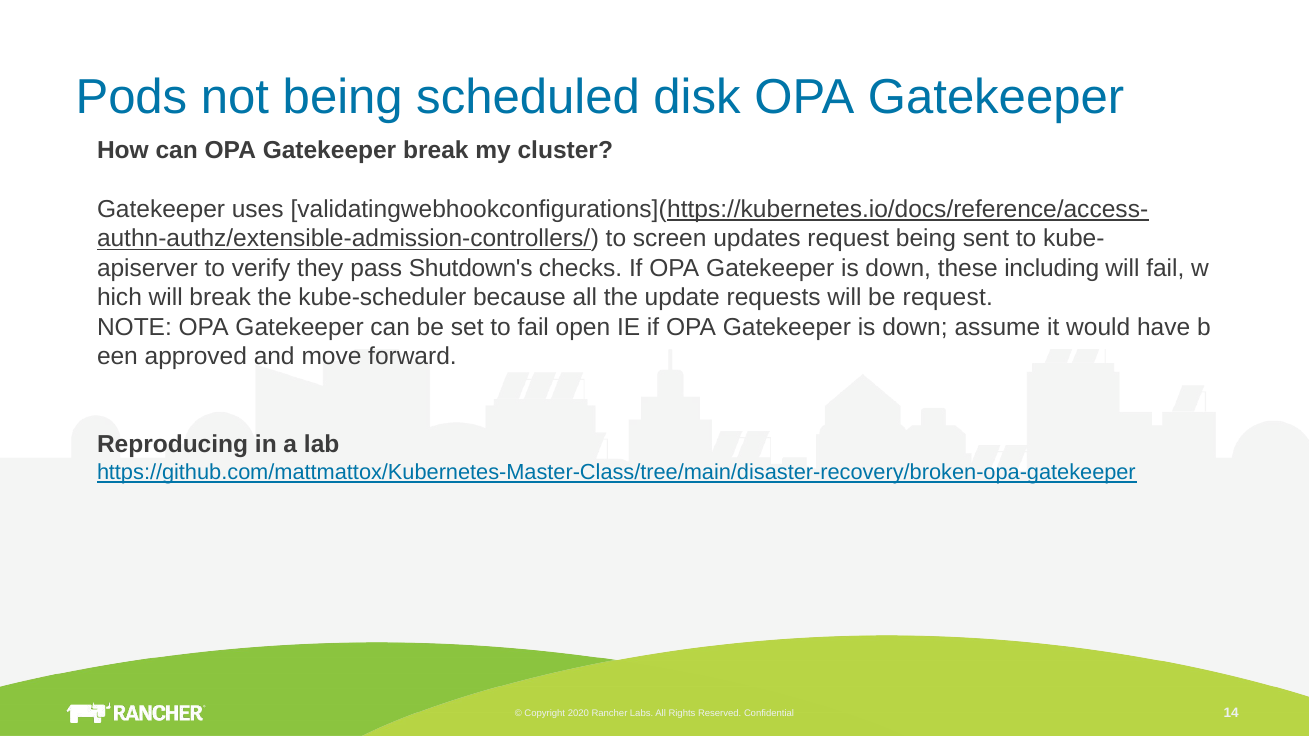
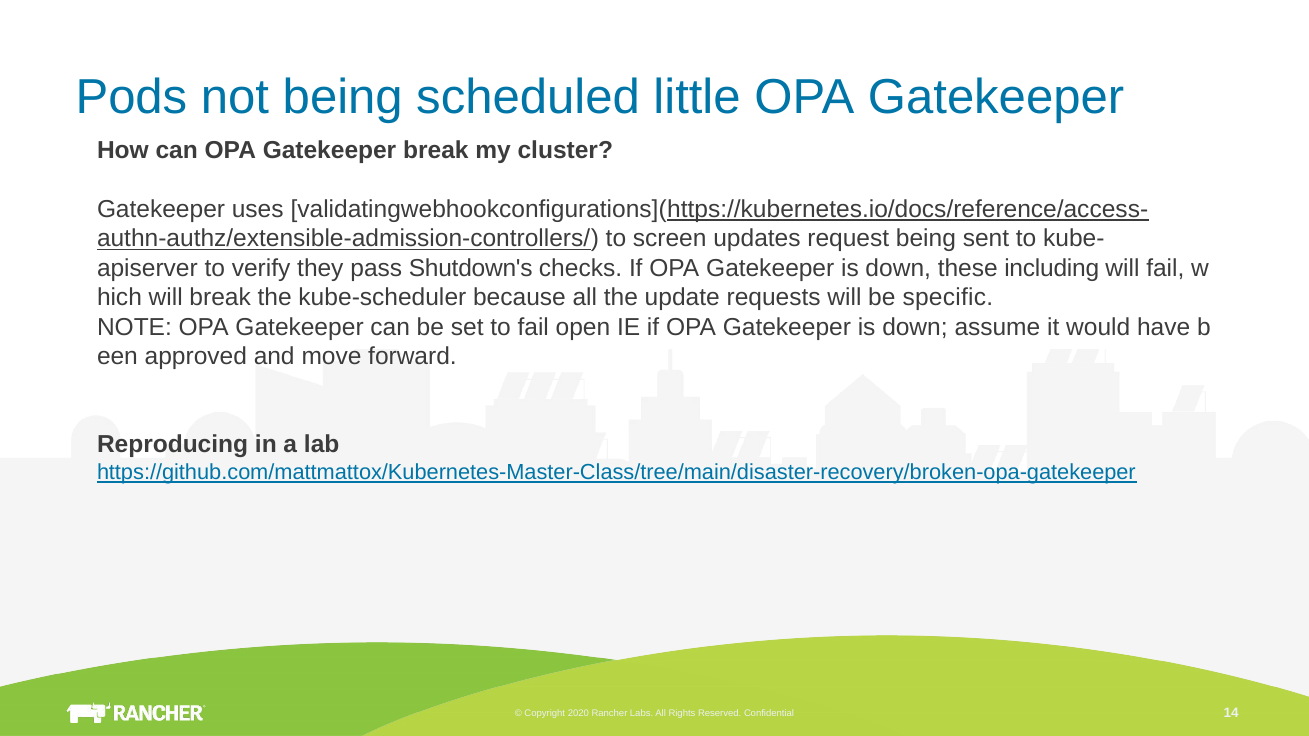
disk: disk -> little (697, 98)
be request: request -> specific (948, 298)
